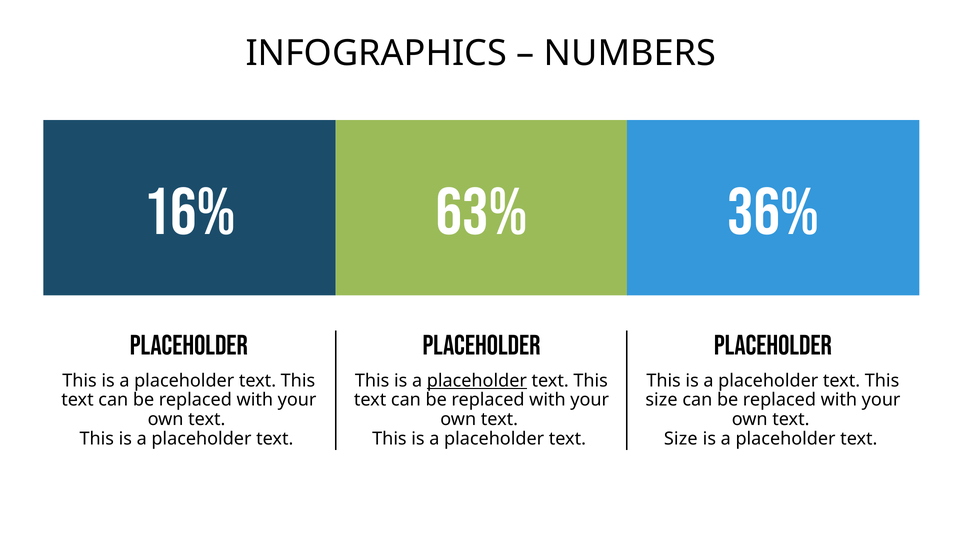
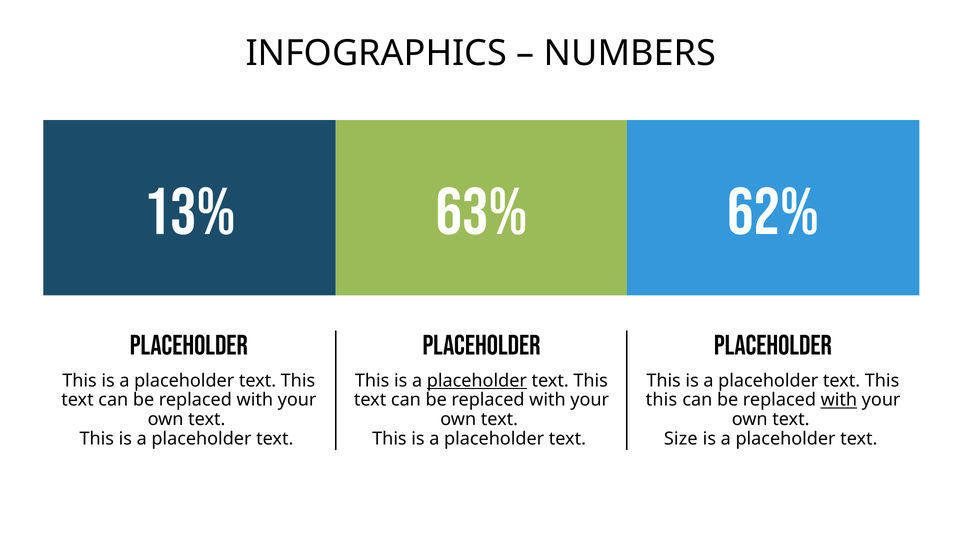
16%: 16% -> 13% (190, 212)
36%: 36% -> 62% (773, 212)
size: size -> this (661, 400)
with underline: none -> present (839, 400)
